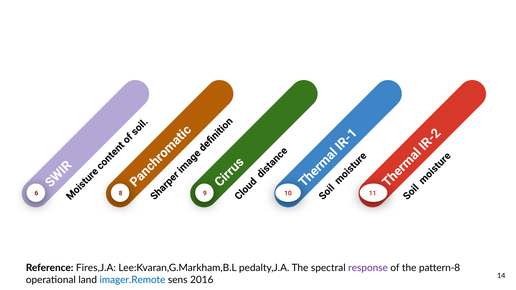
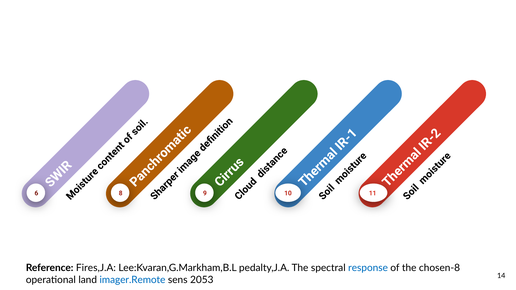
response colour: purple -> blue (368, 268)
pattern-8: pattern-8 -> chosen-8 (440, 268)
2016: 2016 -> 2053 (202, 280)
